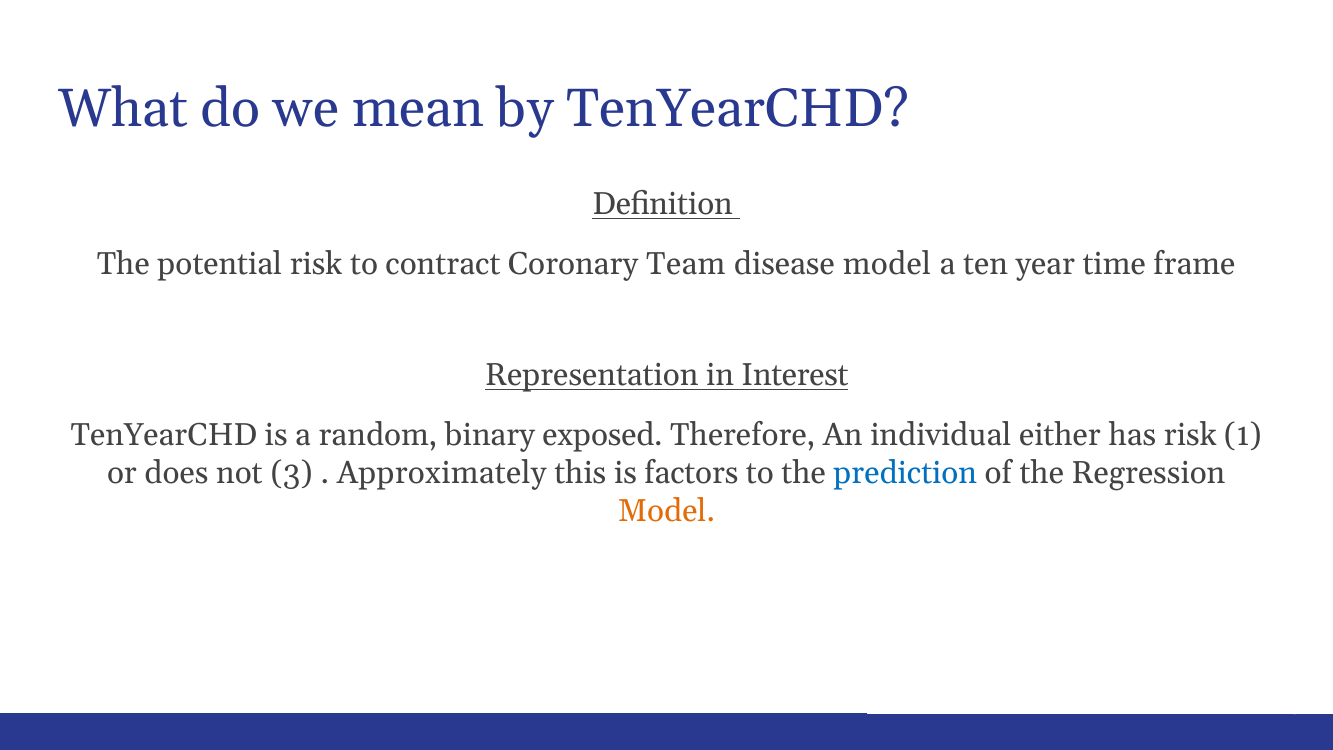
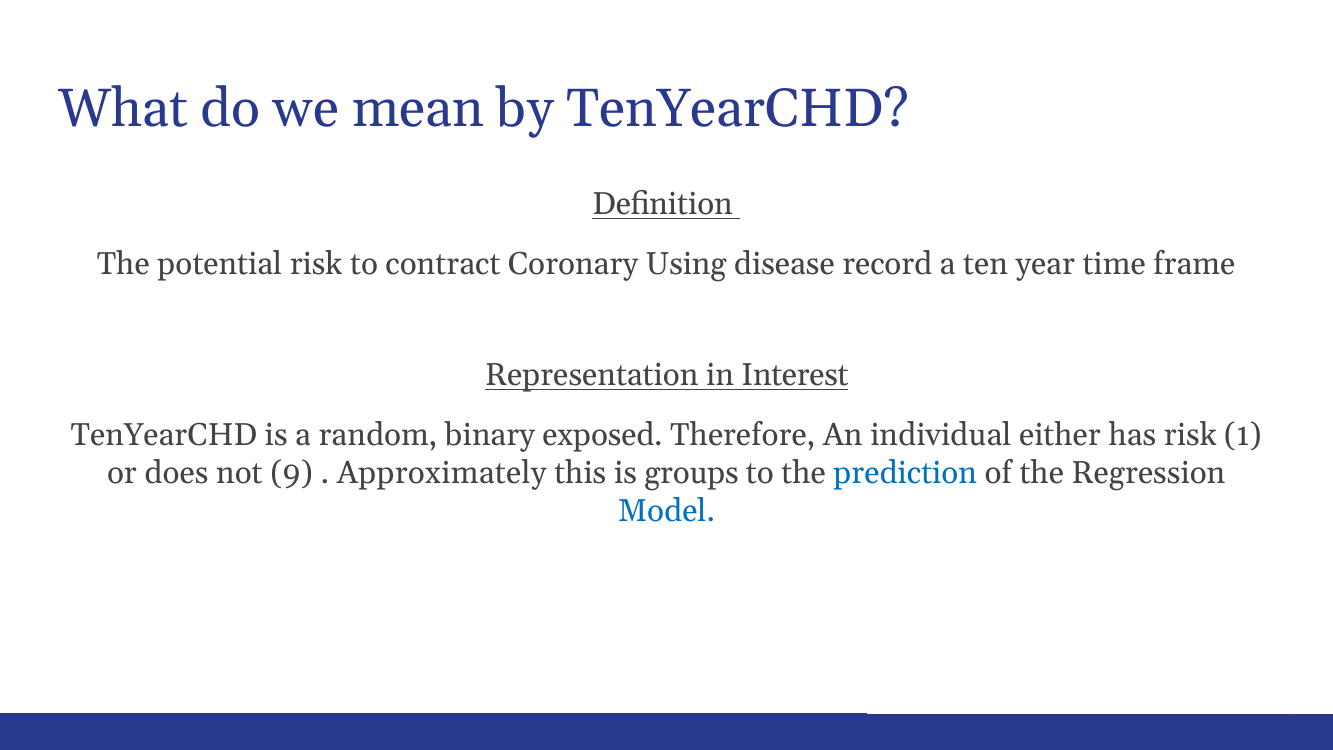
Team: Team -> Using (686, 264)
disease model: model -> record (887, 264)
not 3: 3 -> 9 (292, 473)
factors: factors -> groups (692, 473)
Model colour: orange -> blue (666, 511)
